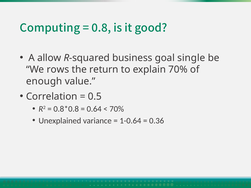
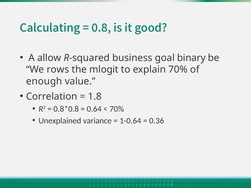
Computing: Computing -> Calculating (50, 28)
single: single -> binary (191, 58)
return: return -> mlogit (104, 70)
0.5: 0.5 -> 1.8 (95, 97)
